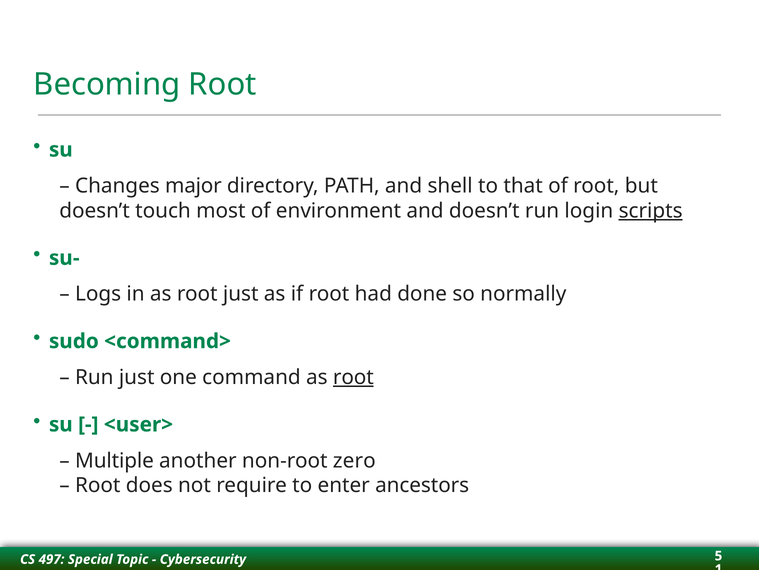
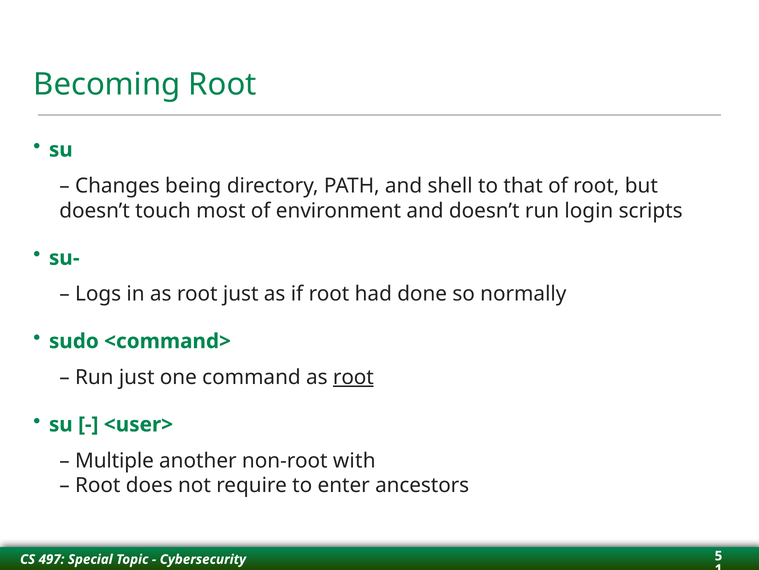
major: major -> being (193, 186)
scripts underline: present -> none (651, 211)
zero: zero -> with (354, 460)
